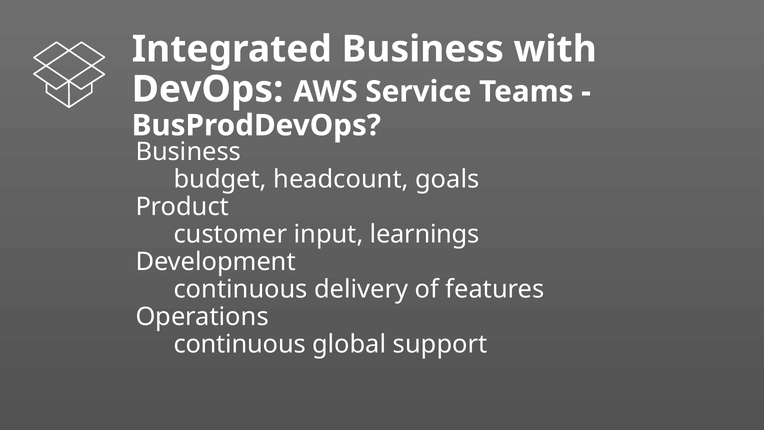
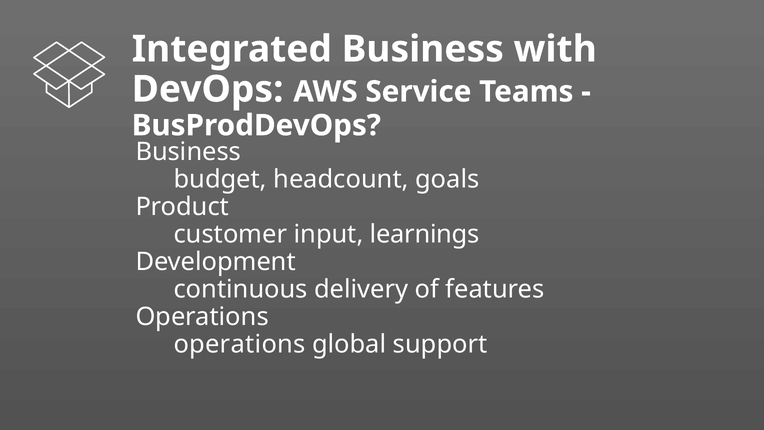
continuous: continuous -> operations (240, 344)
